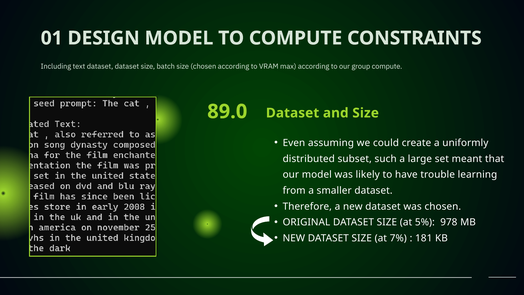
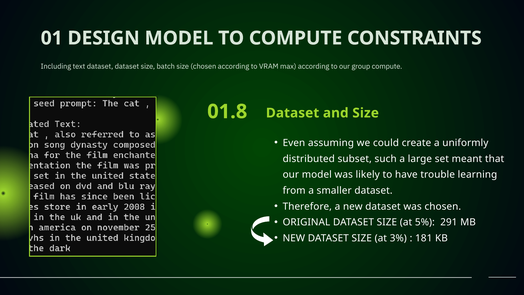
89.0: 89.0 -> 01.8 (227, 111)
978: 978 -> 291 (449, 222)
7%: 7% -> 3% (398, 238)
